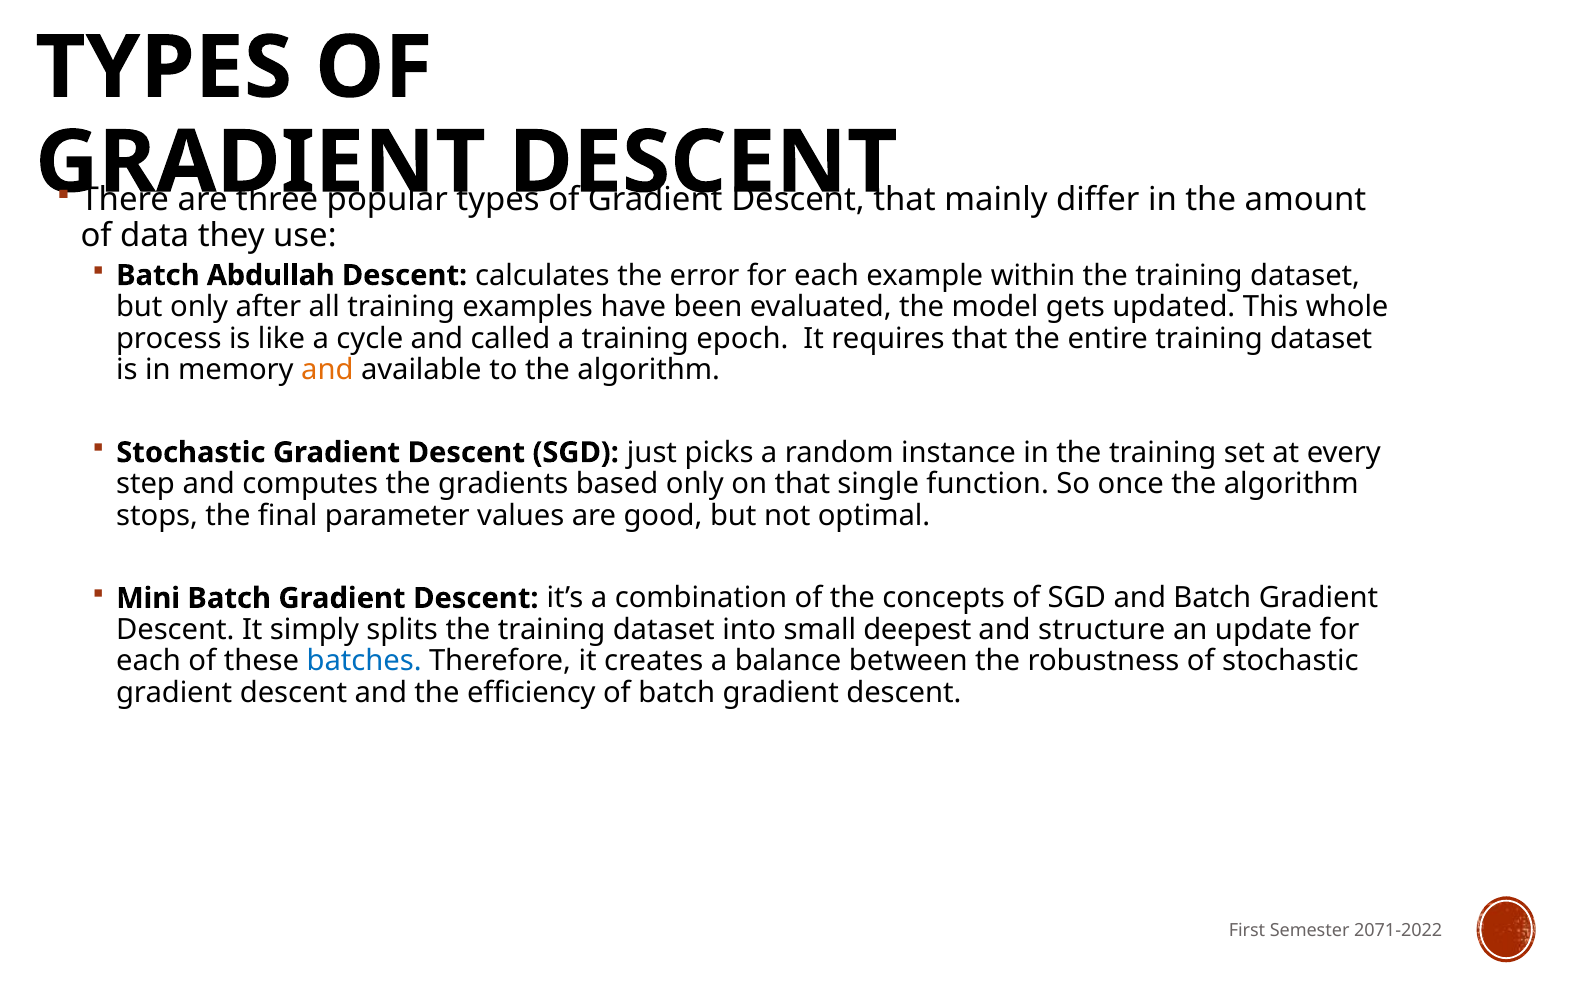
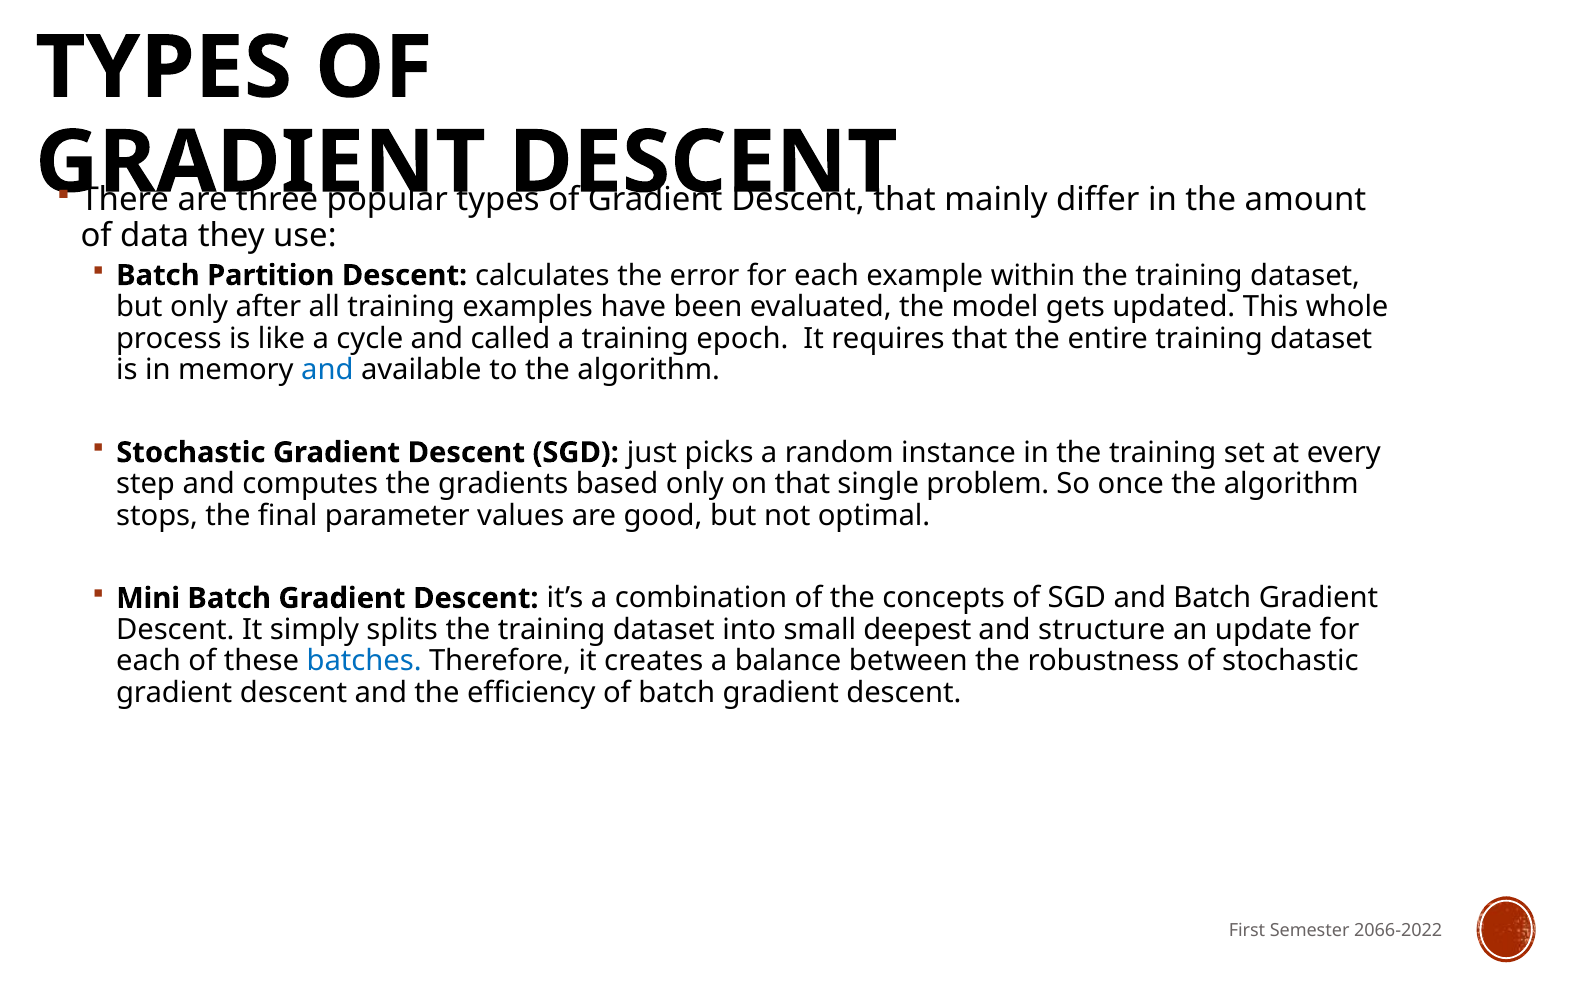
Abdullah: Abdullah -> Partition (271, 275)
and colour: orange -> blue (327, 370)
function: function -> problem (988, 484)
2071-2022: 2071-2022 -> 2066-2022 (1398, 930)
